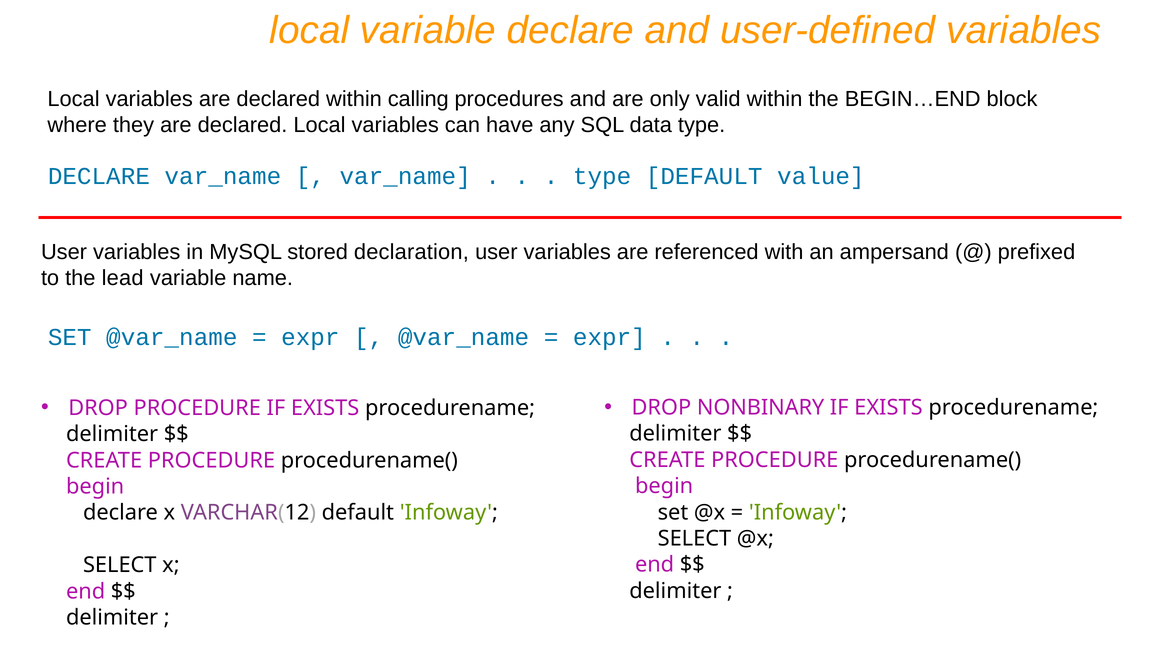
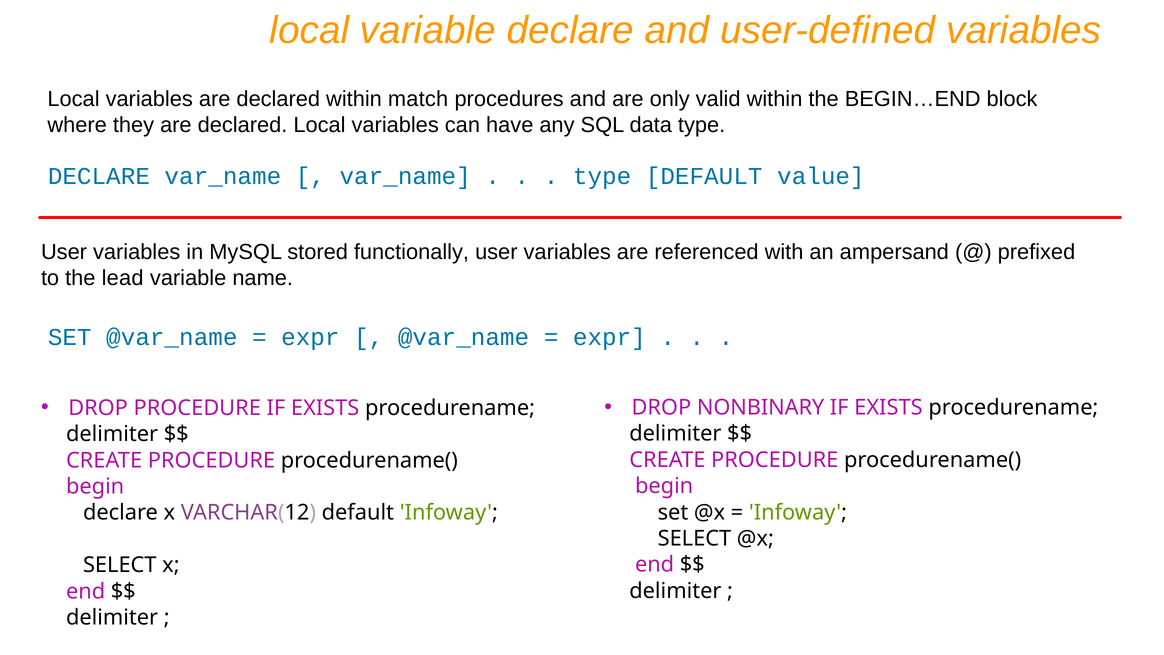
calling: calling -> match (418, 99)
declaration: declaration -> functionally (411, 252)
